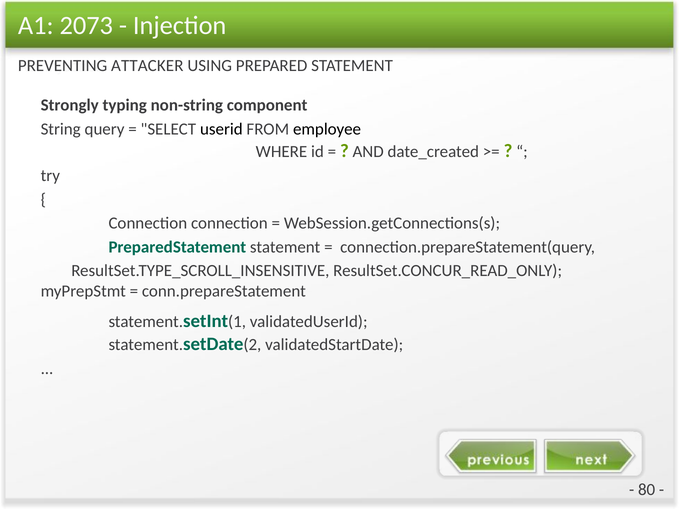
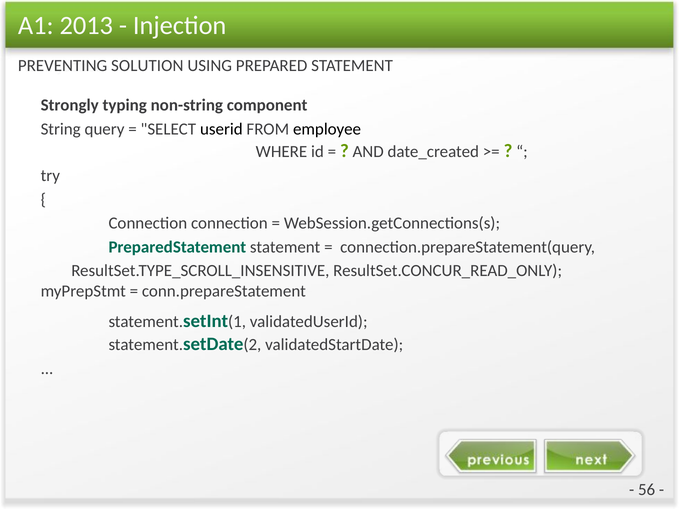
2073: 2073 -> 2013 (86, 26)
ATTACKER: ATTACKER -> SOLUTION (147, 66)
80: 80 -> 56 (647, 490)
